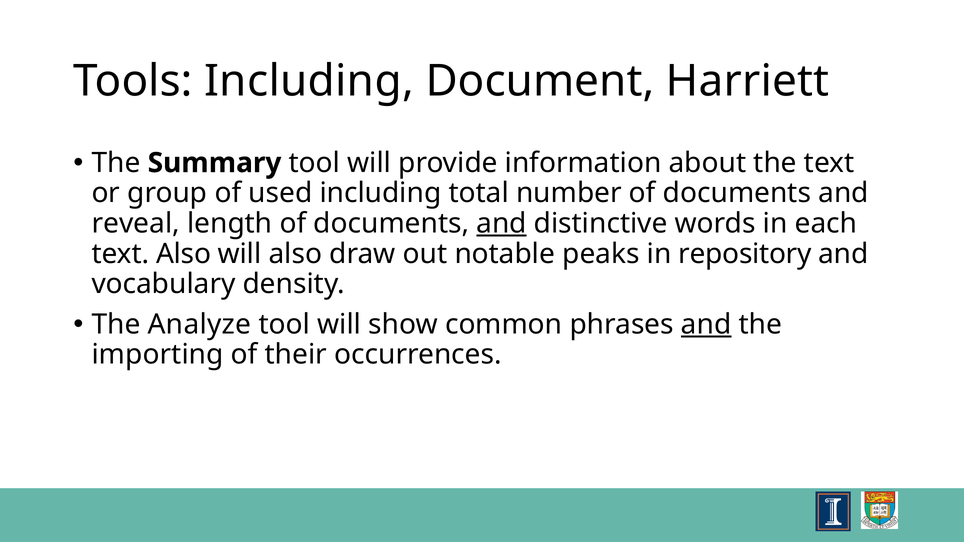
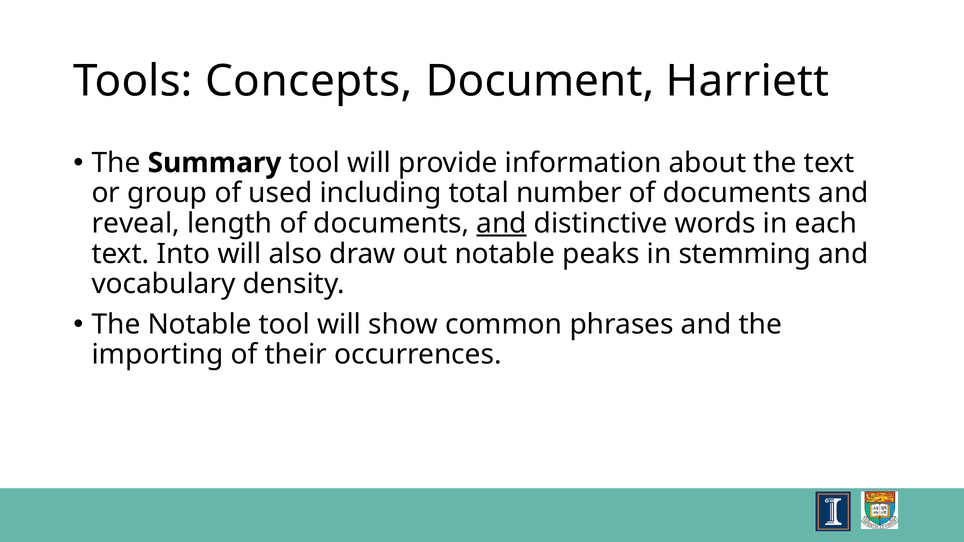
Tools Including: Including -> Concepts (309, 81)
text Also: Also -> Into (184, 254)
repository: repository -> stemming (745, 254)
The Analyze: Analyze -> Notable (200, 325)
and underline: present -> none (706, 325)
